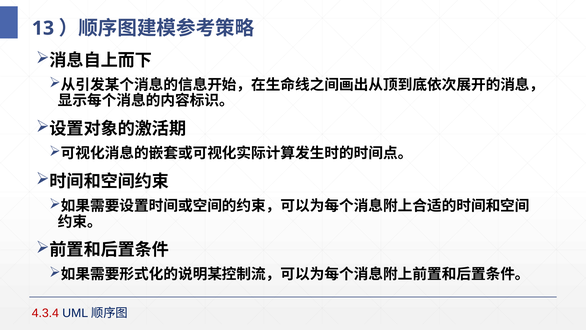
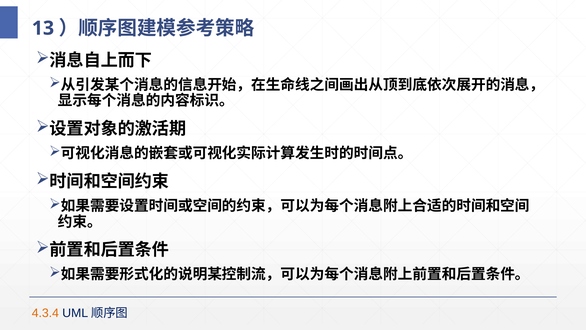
4.3.4 colour: red -> orange (45, 313)
